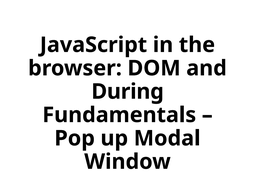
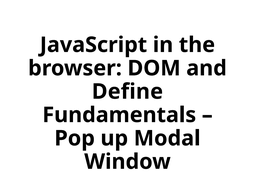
During: During -> Define (127, 91)
